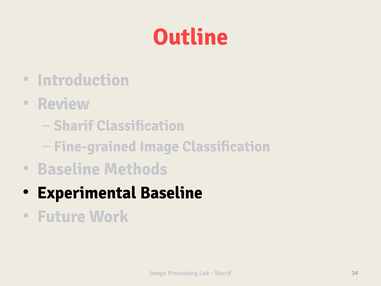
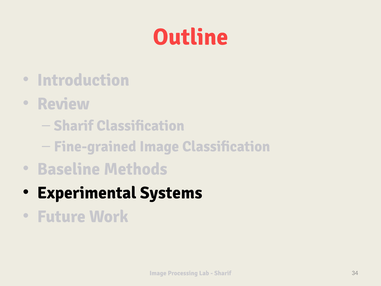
Experimental Baseline: Baseline -> Systems (171, 193)
